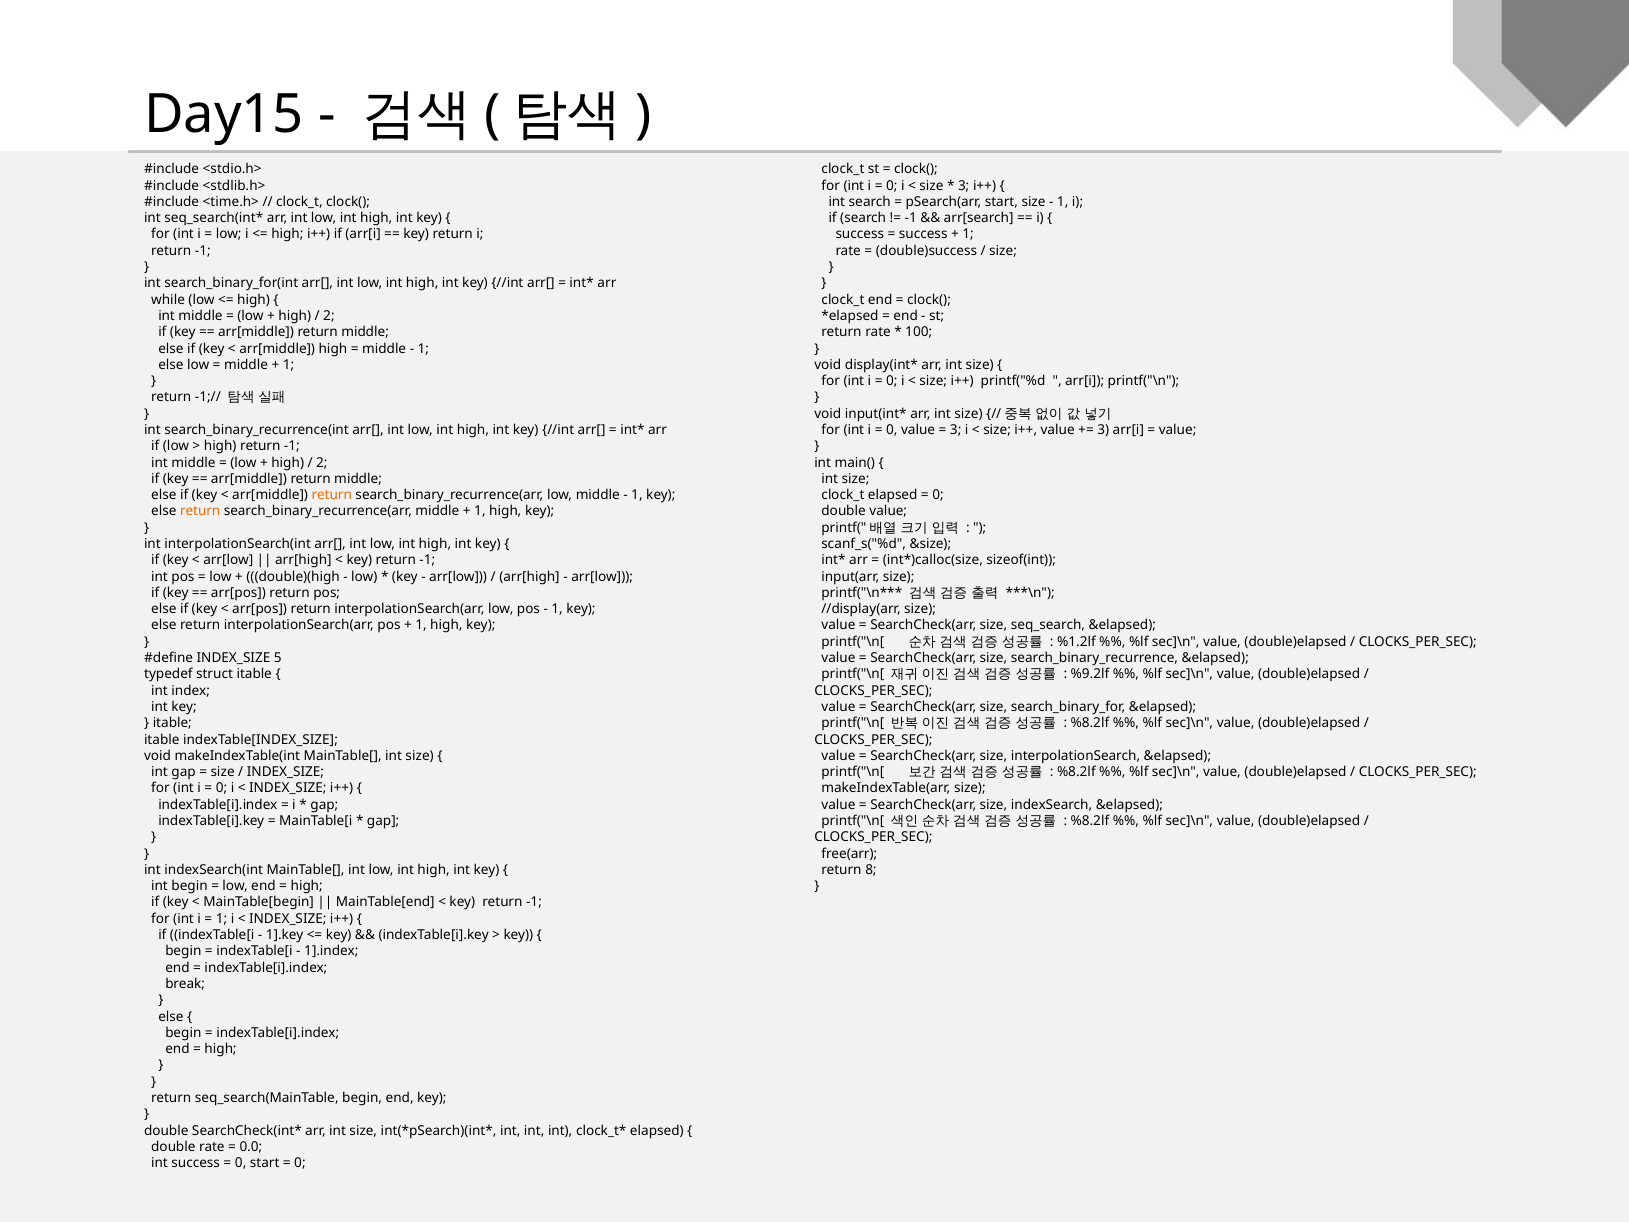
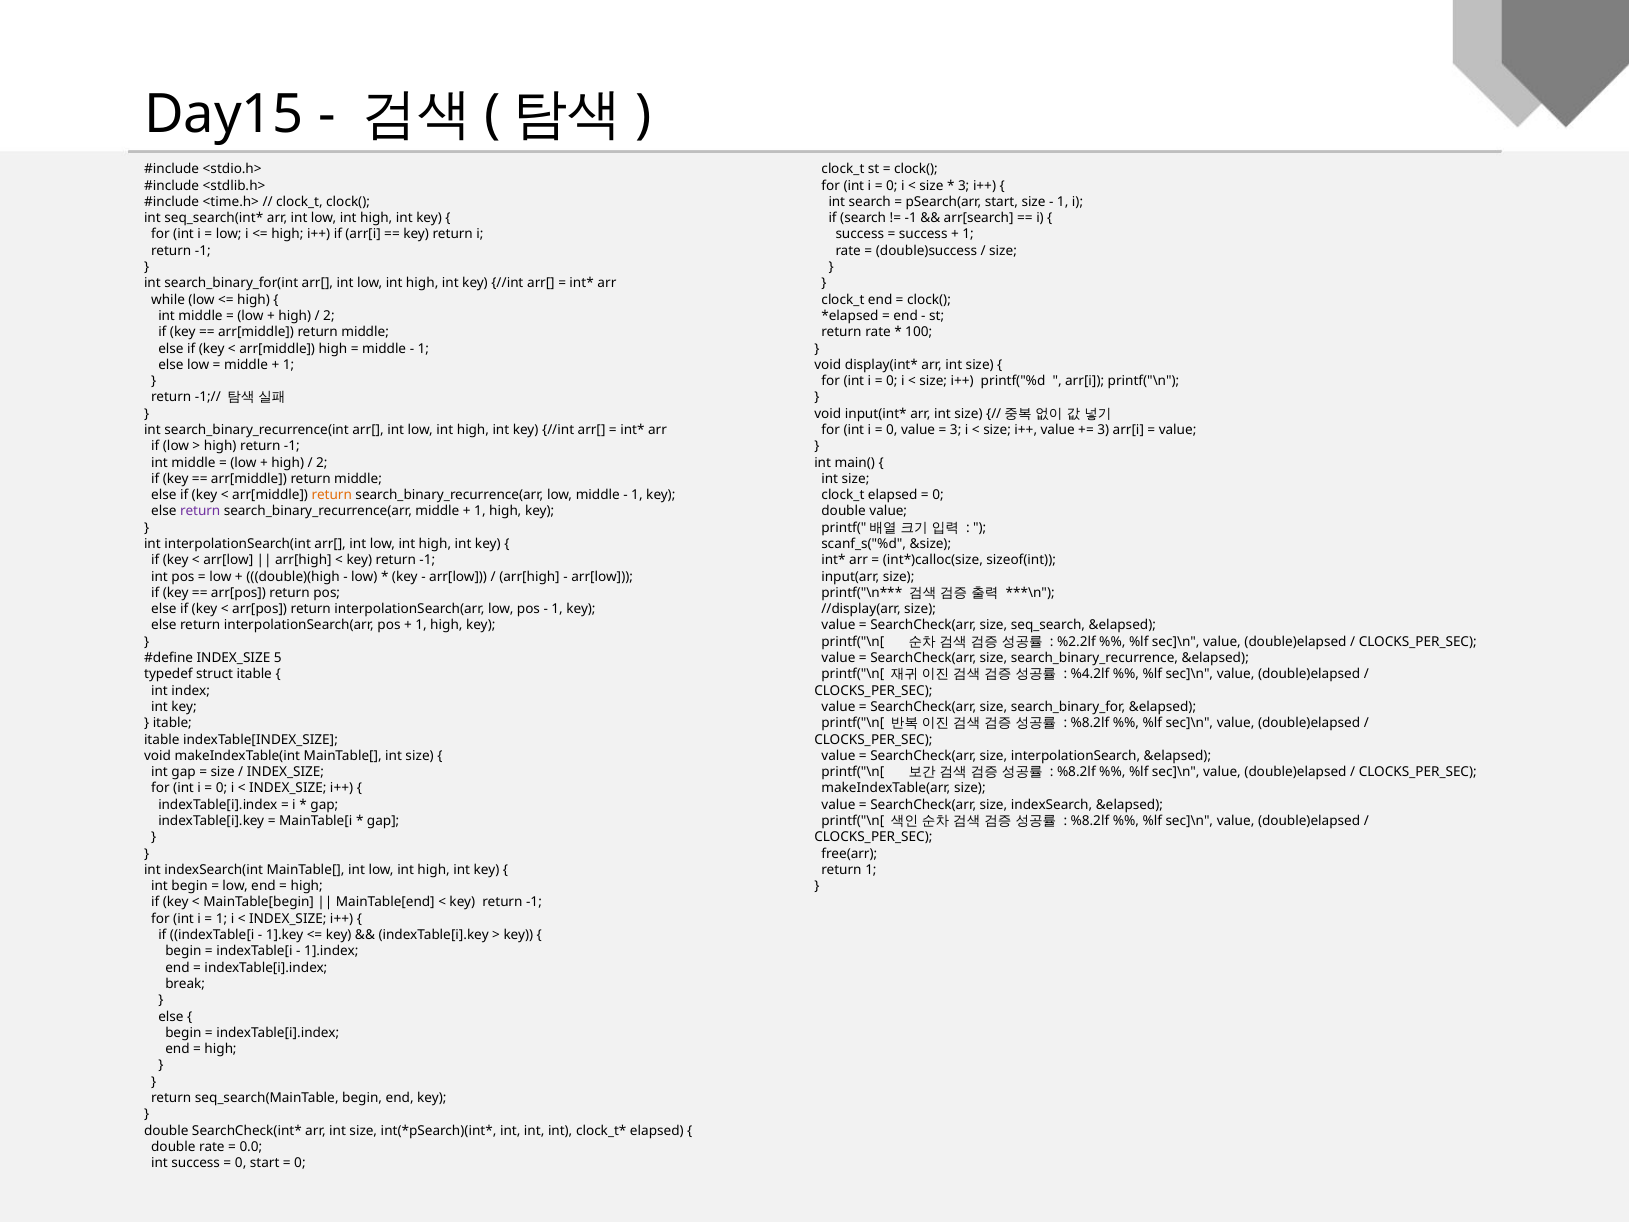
return colour: orange -> purple (200, 511)
%1.2lf: %1.2lf -> %2.2lf (1076, 642)
%9.2lf: %9.2lf -> %4.2lf (1090, 674)
return 8: 8 -> 1 (871, 870)
